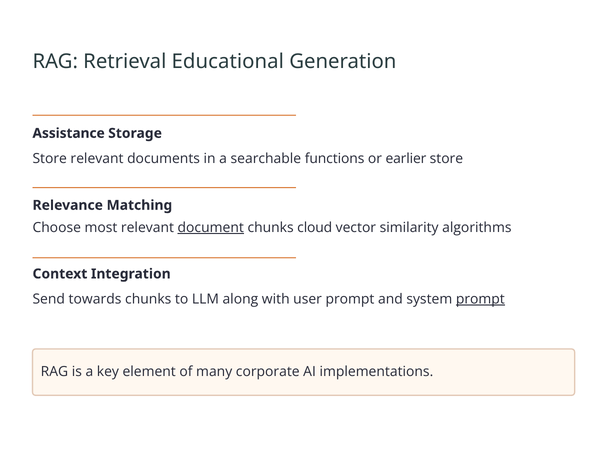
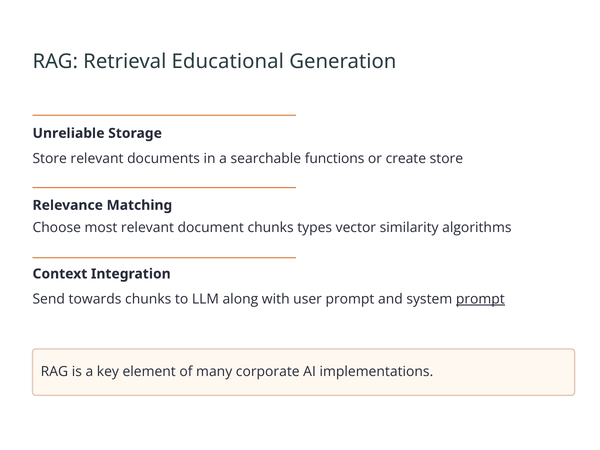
Assistance: Assistance -> Unreliable (69, 133)
earlier: earlier -> create (406, 159)
document underline: present -> none (211, 228)
cloud: cloud -> types (315, 228)
